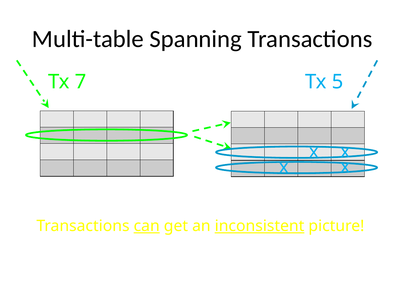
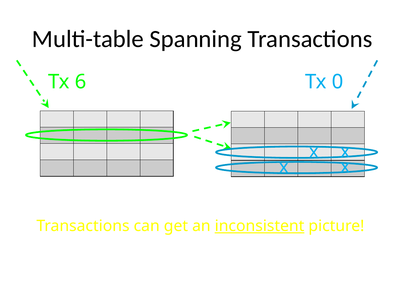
7: 7 -> 6 (81, 82)
5: 5 -> 0 (338, 82)
can underline: present -> none (147, 227)
